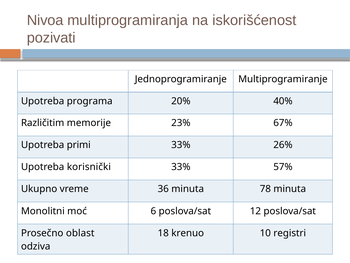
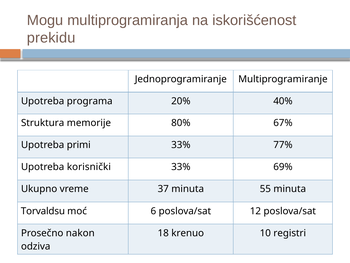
Nivoa: Nivoa -> Mogu (45, 20)
pozivati: pozivati -> prekidu (51, 38)
Različitim: Različitim -> Struktura (43, 123)
23%: 23% -> 80% (181, 123)
26%: 26% -> 77% (283, 145)
57%: 57% -> 69% (283, 167)
36: 36 -> 37 (163, 189)
78: 78 -> 55 (265, 189)
Monolitni: Monolitni -> Torvaldsu (43, 211)
oblast: oblast -> nakon (80, 233)
